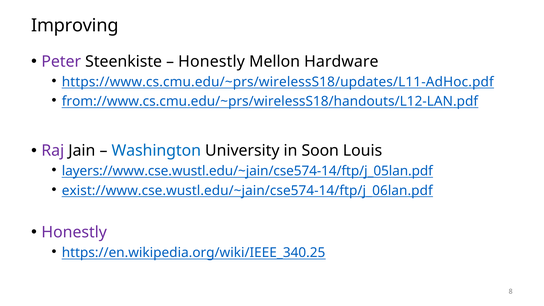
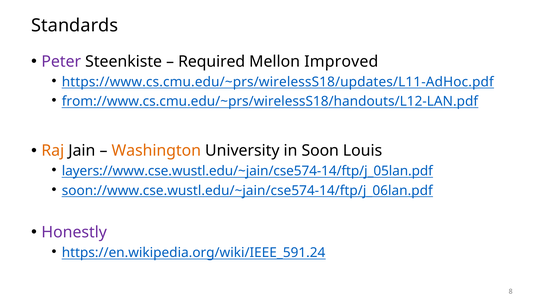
Improving: Improving -> Standards (75, 25)
Honestly: Honestly -> Required (212, 62)
Hardware: Hardware -> Improved (341, 62)
Raj colour: purple -> orange (53, 151)
Washington colour: blue -> orange (156, 151)
exist://www.cse.wustl.edu/~jain/cse574-14/ftp/j_06lan.pdf: exist://www.cse.wustl.edu/~jain/cse574-14/ftp/j_06lan.pdf -> soon://www.cse.wustl.edu/~jain/cse574-14/ftp/j_06lan.pdf (247, 191)
https://en.wikipedia.org/wiki/IEEE_340.25: https://en.wikipedia.org/wiki/IEEE_340.25 -> https://en.wikipedia.org/wiki/IEEE_591.24 (194, 253)
